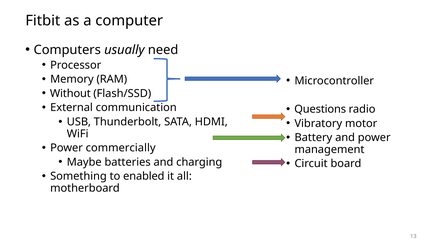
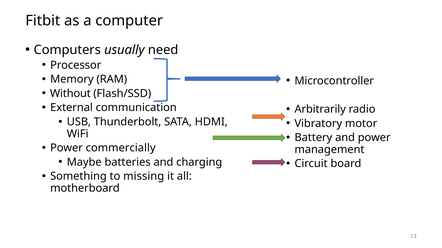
Questions: Questions -> Arbitrarily (320, 109)
enabled: enabled -> missing (144, 177)
